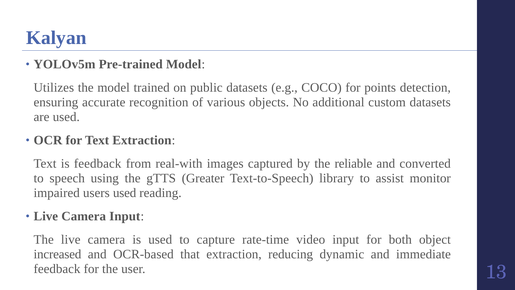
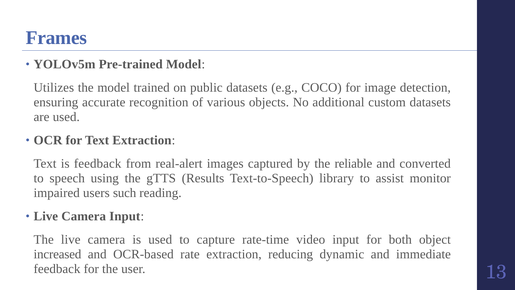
Kalyan: Kalyan -> Frames (56, 38)
points: points -> image (380, 88)
real-with: real-with -> real-alert (179, 163)
Greater: Greater -> Results (203, 178)
users used: used -> such (125, 193)
that: that -> rate (190, 254)
